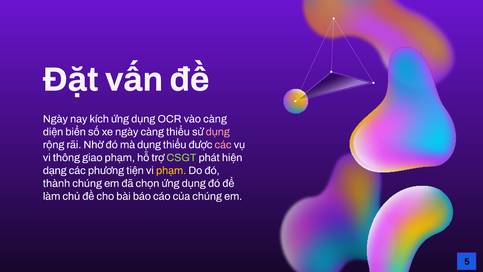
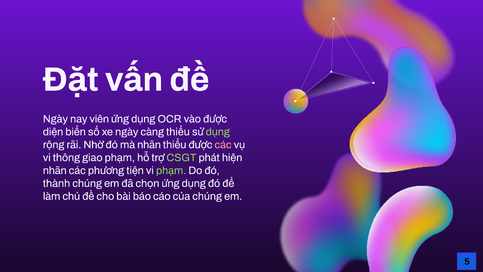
kích: kích -> viên (99, 119)
vào càng: càng -> được (215, 119)
dụng colour: pink -> light green (218, 132)
mà dụng: dụng -> nhãn (149, 145)
dạng: dạng -> nhãn (55, 170)
phạm colour: yellow -> light green (171, 170)
